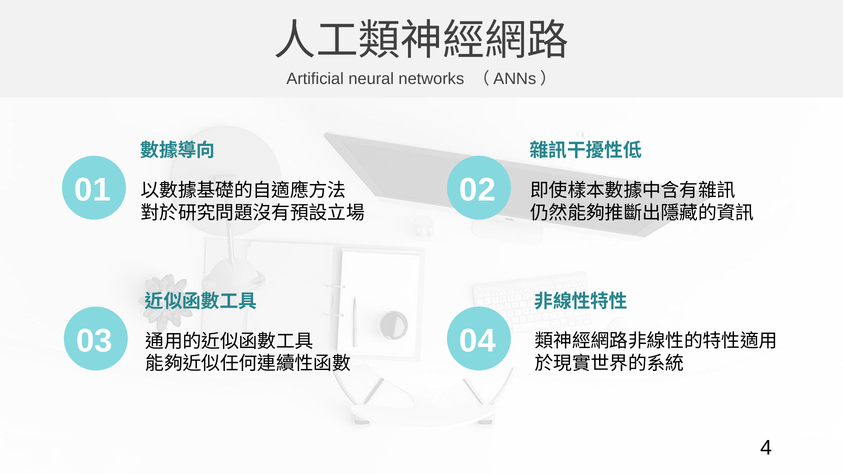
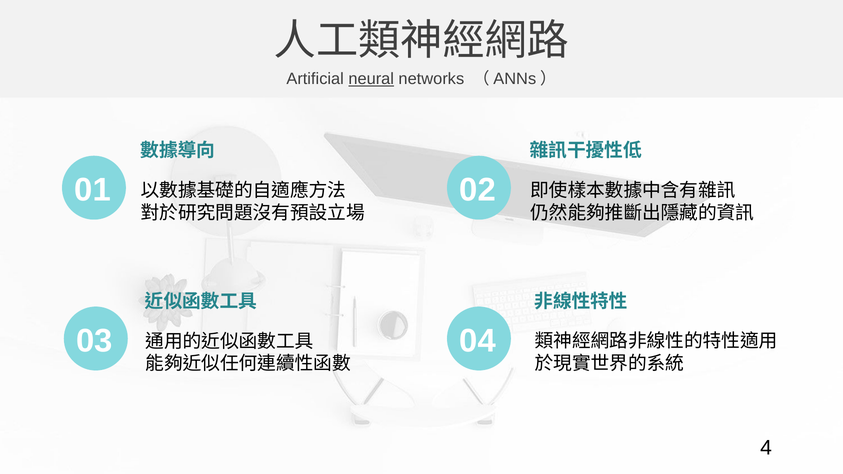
neural underline: none -> present (371, 79)
